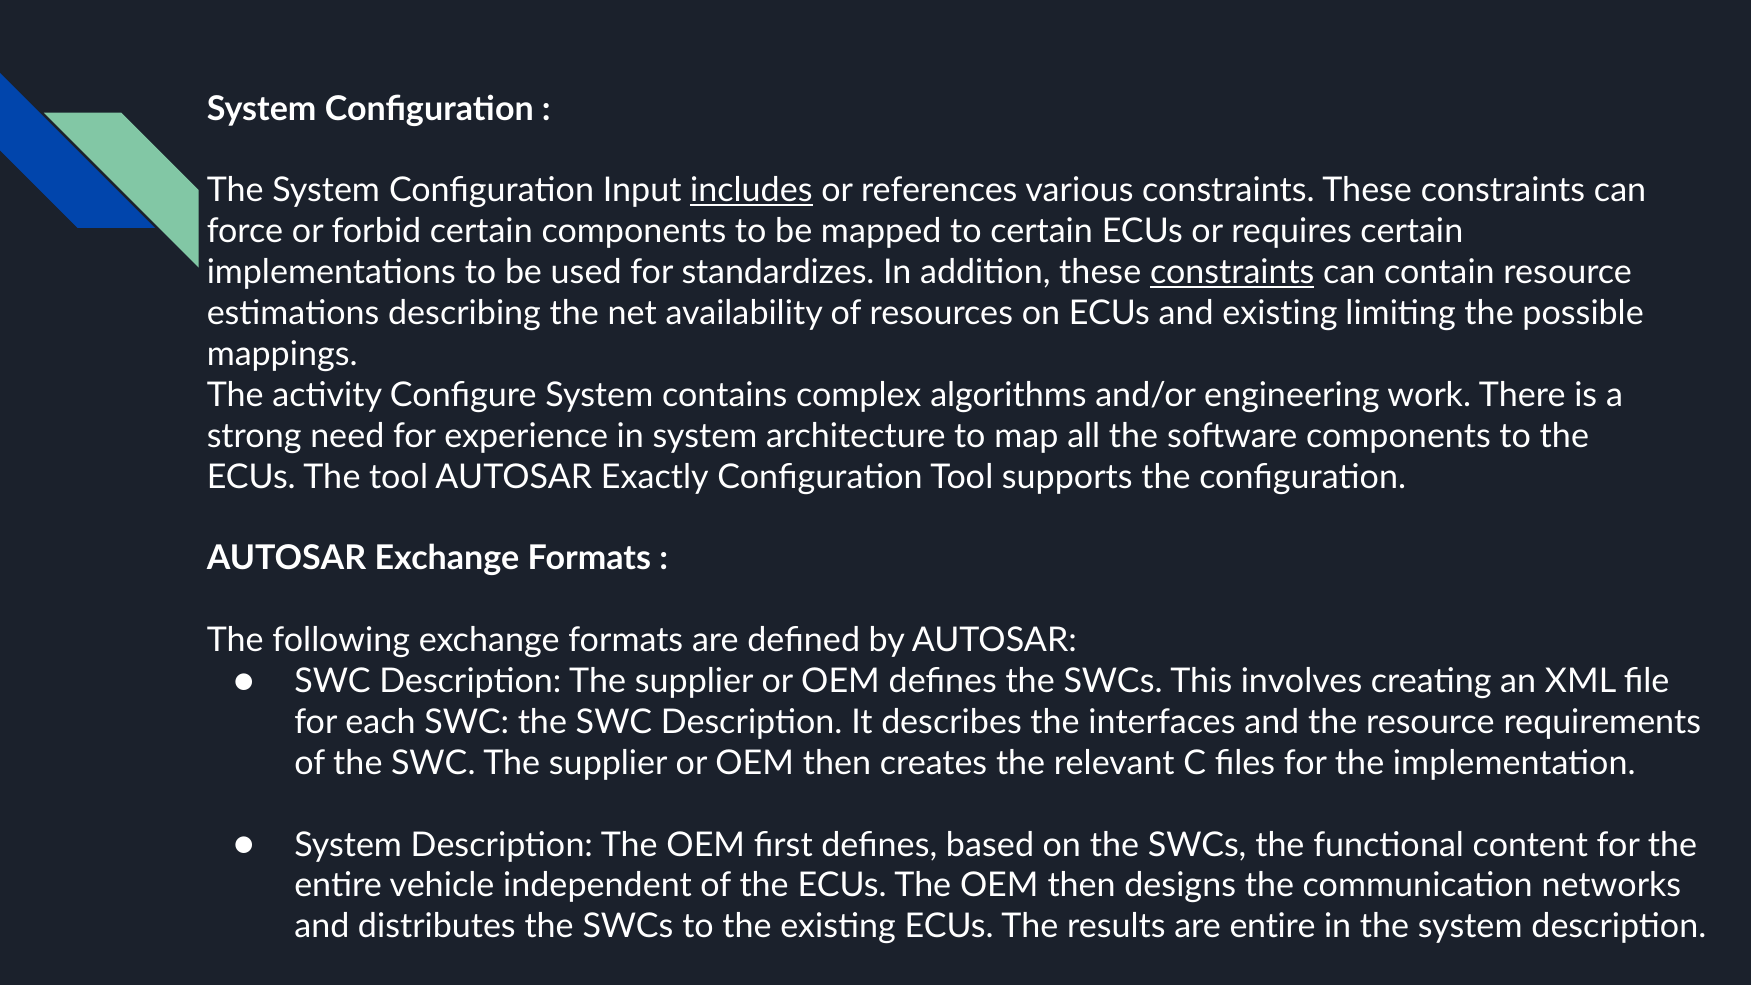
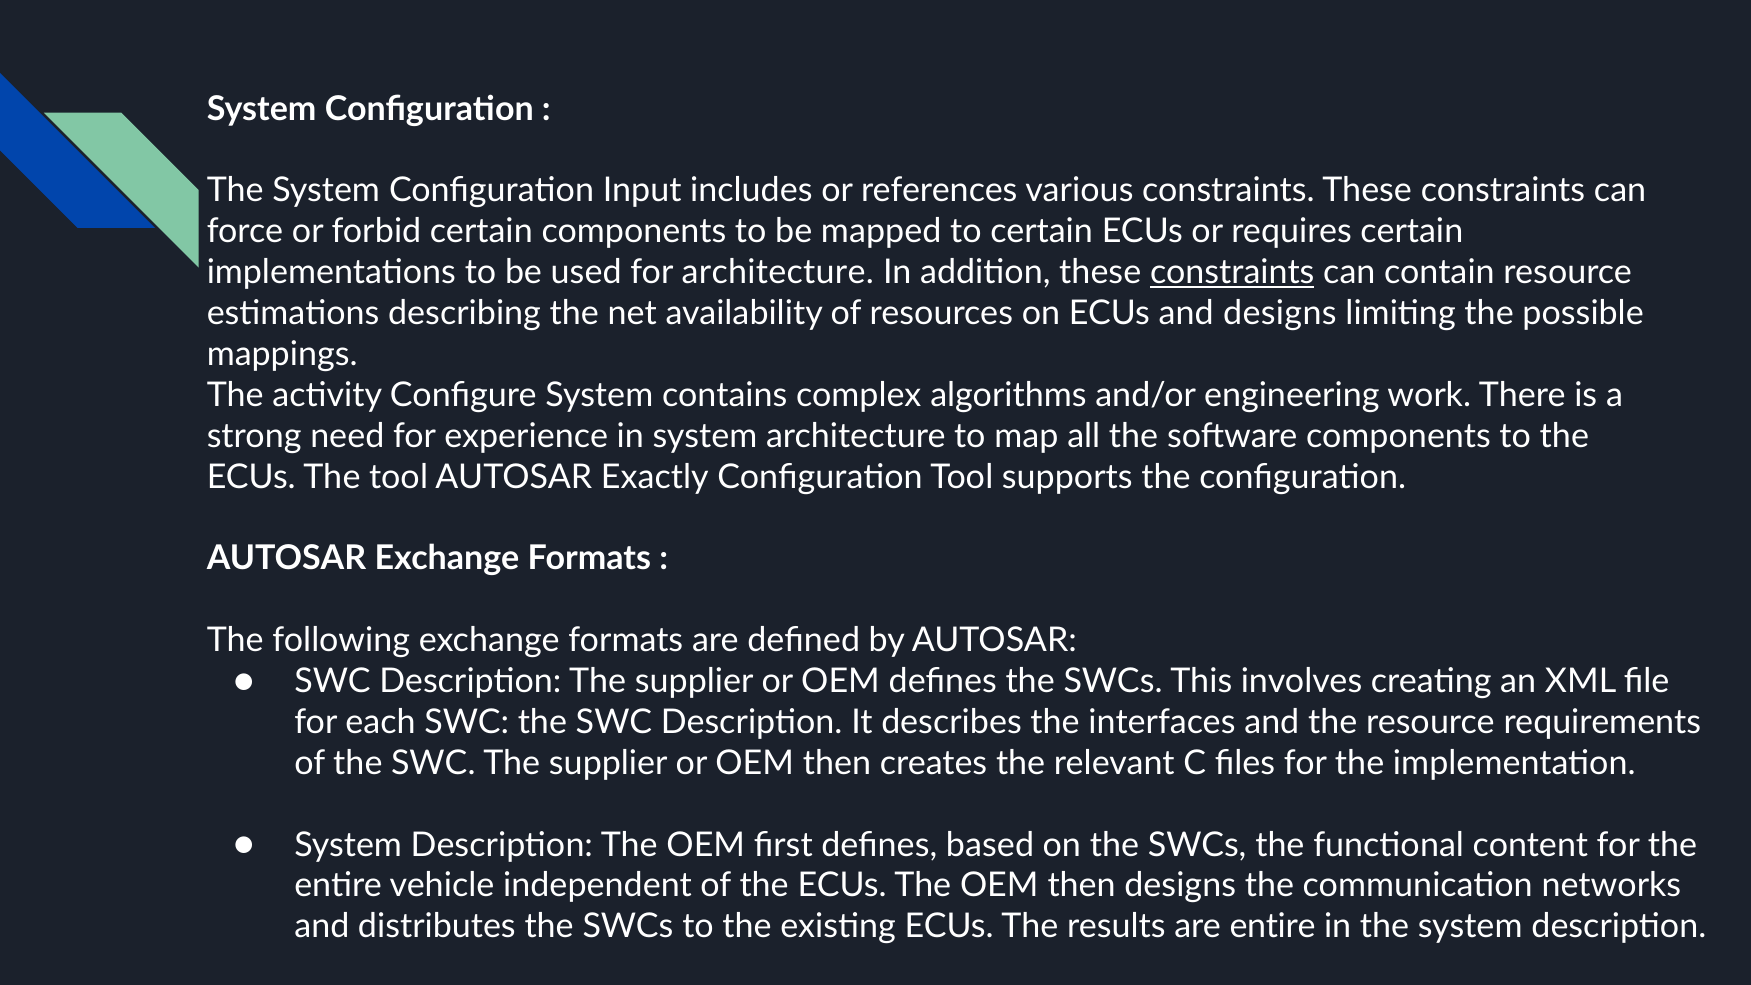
includes underline: present -> none (751, 191)
for standardizes: standardizes -> architecture (778, 273)
and existing: existing -> designs (1280, 313)
